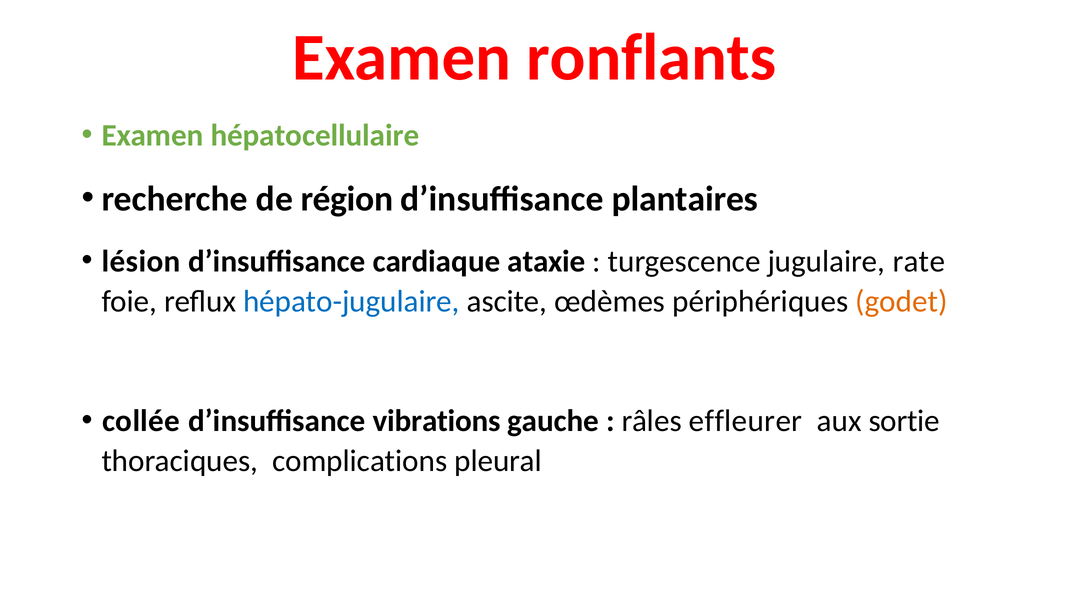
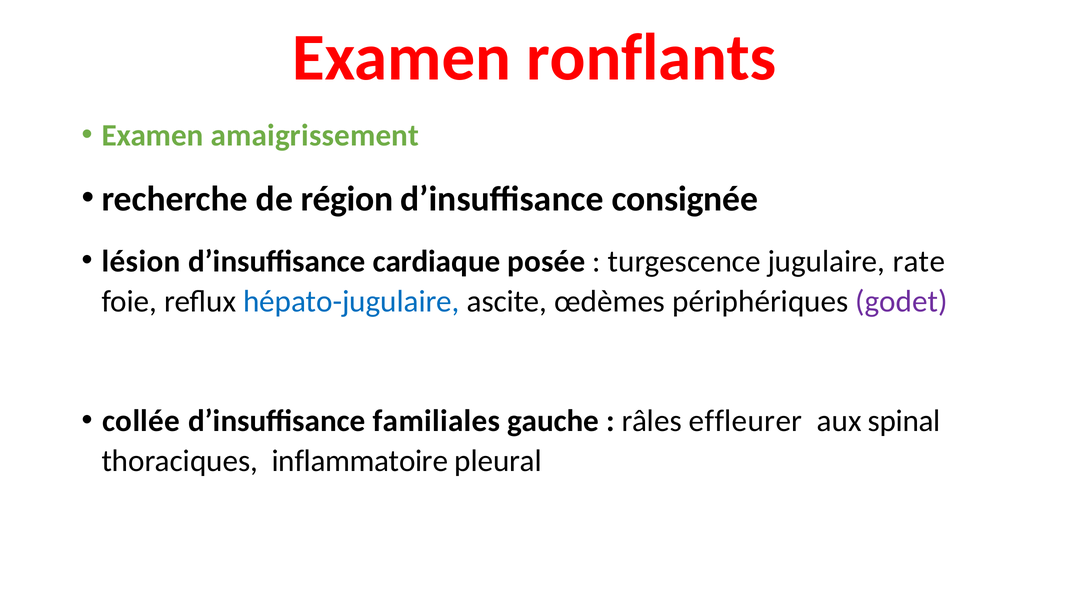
hépatocellulaire: hépatocellulaire -> amaigrissement (315, 136)
plantaires: plantaires -> consignée (685, 199)
ataxie: ataxie -> posée (546, 262)
godet colour: orange -> purple (901, 301)
vibrations: vibrations -> familiales (436, 421)
sortie: sortie -> spinal (904, 421)
complications: complications -> inflammatoire (360, 461)
